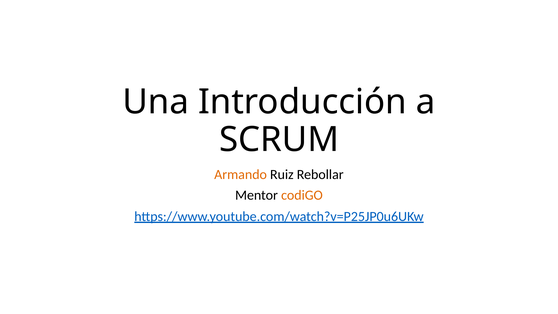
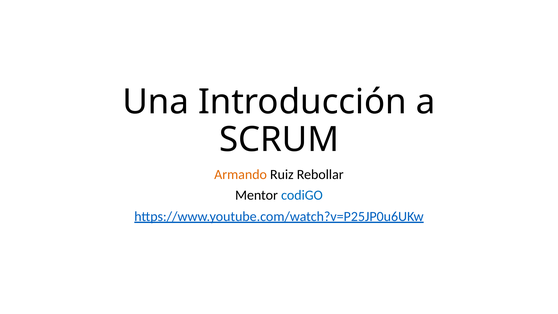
codiGO colour: orange -> blue (302, 195)
